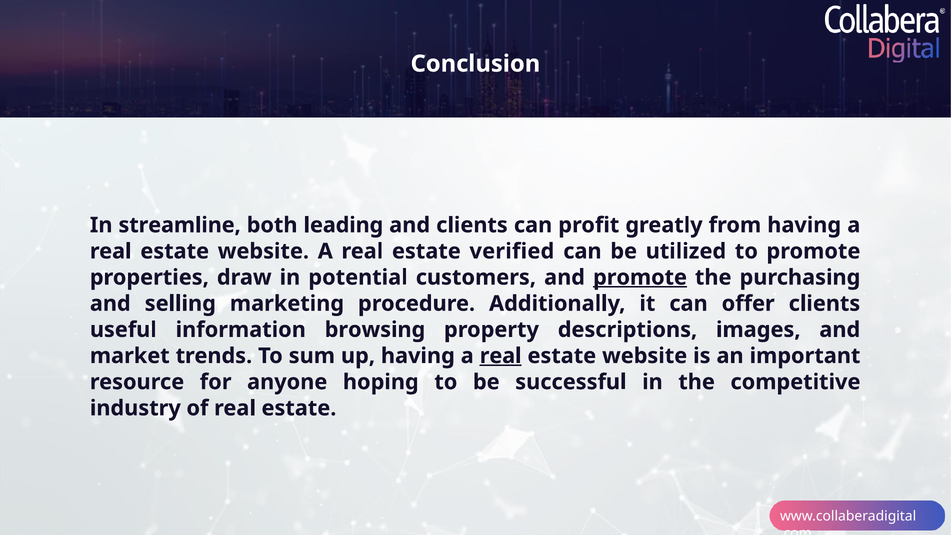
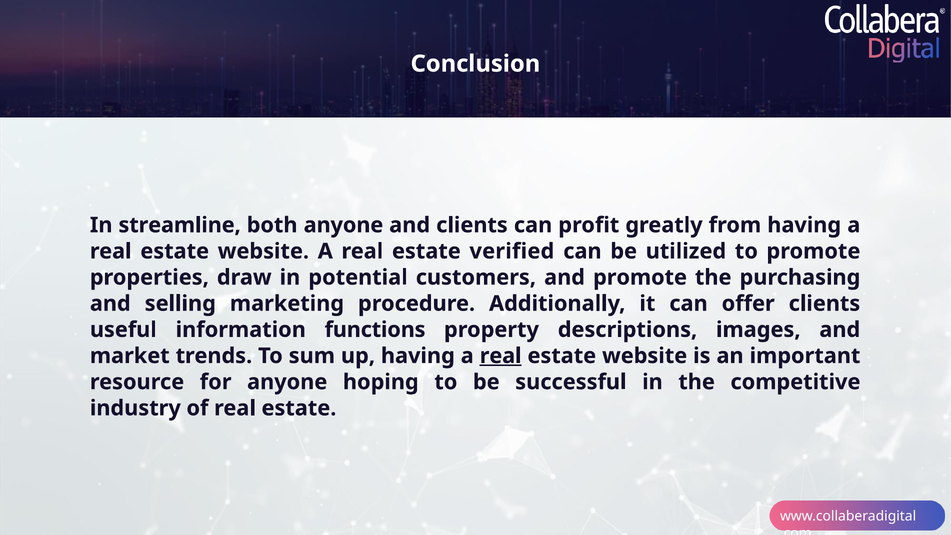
both leading: leading -> anyone (343, 225)
promote underline: present -> none (640, 277)
browsing: browsing -> functions (375, 330)
